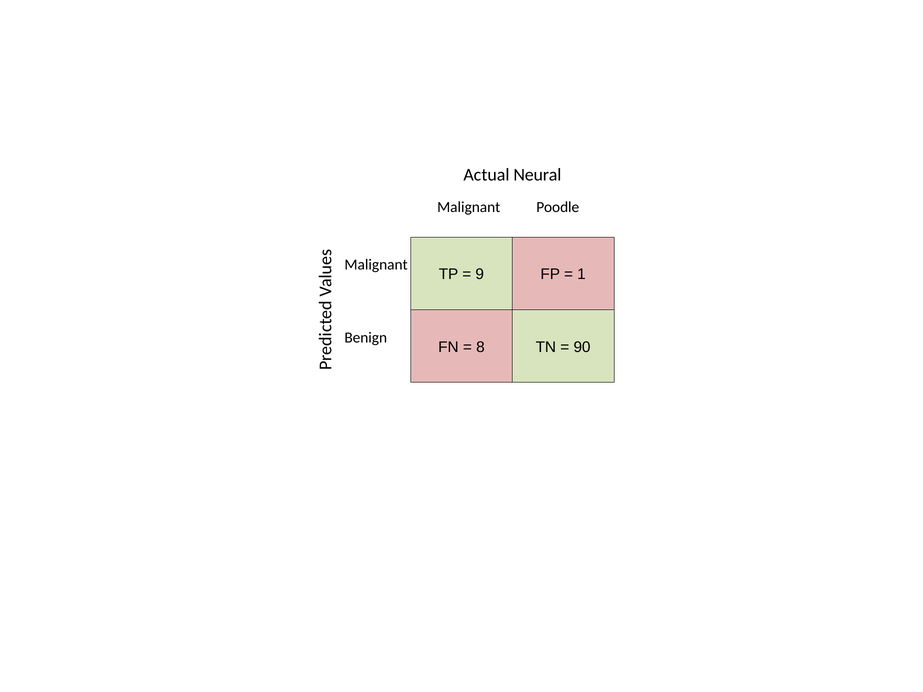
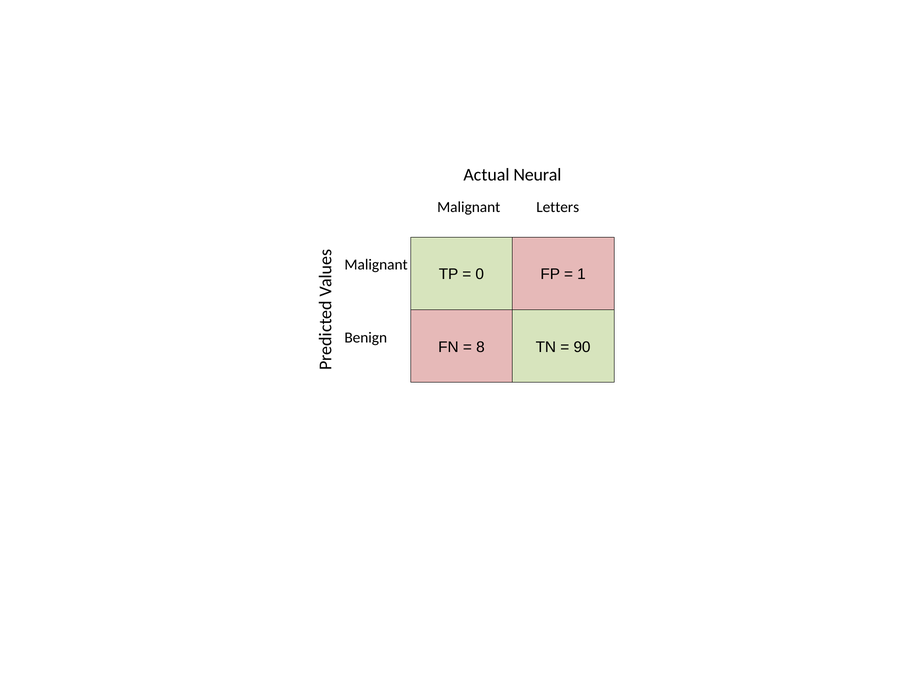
Poodle: Poodle -> Letters (558, 207)
9: 9 -> 0 (480, 274)
